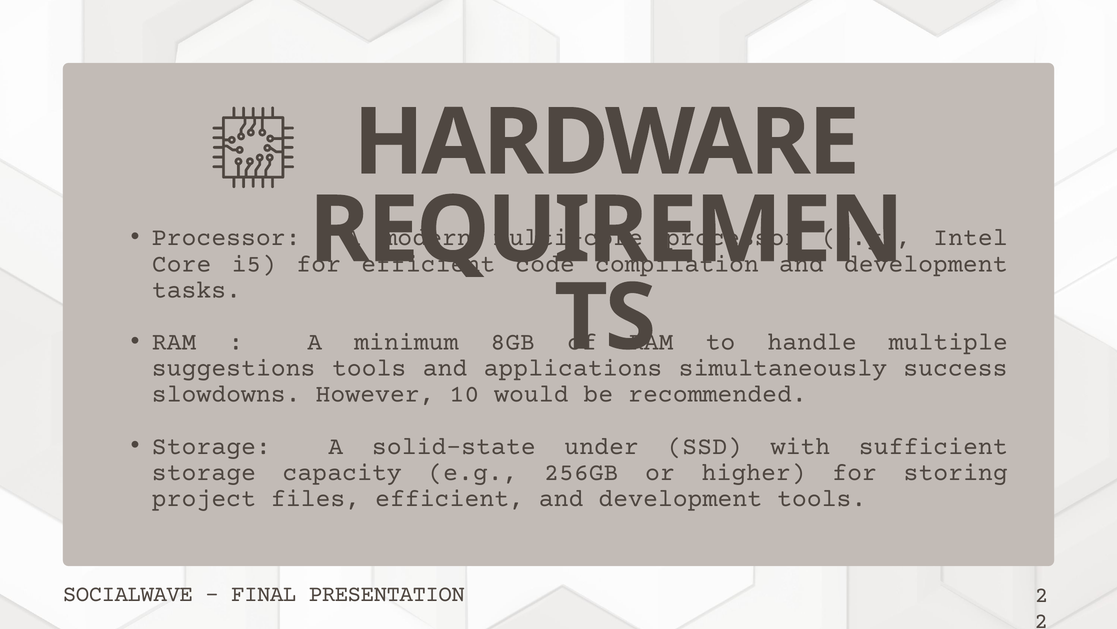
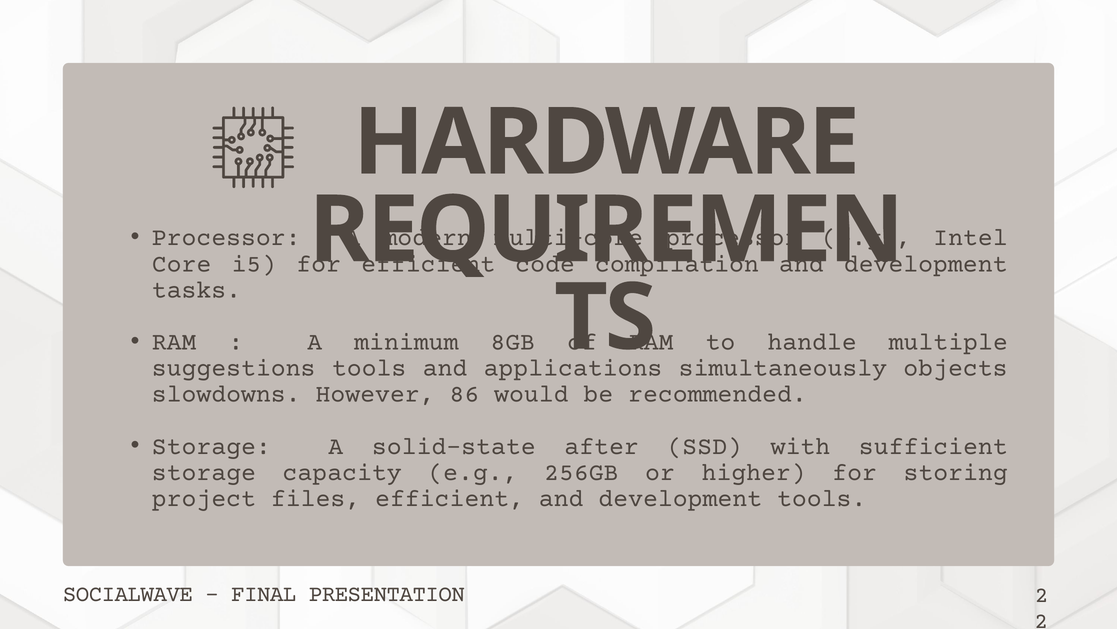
success: success -> objects (955, 367)
10: 10 -> 86 (464, 393)
under: under -> after (602, 445)
